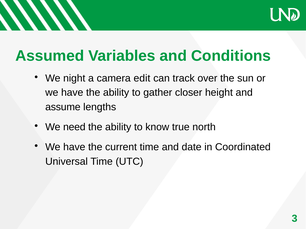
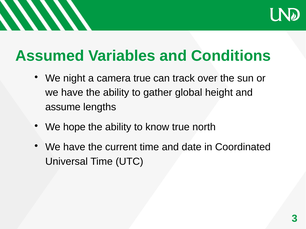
camera edit: edit -> true (142, 78)
closer: closer -> global (189, 93)
need: need -> hope (74, 127)
